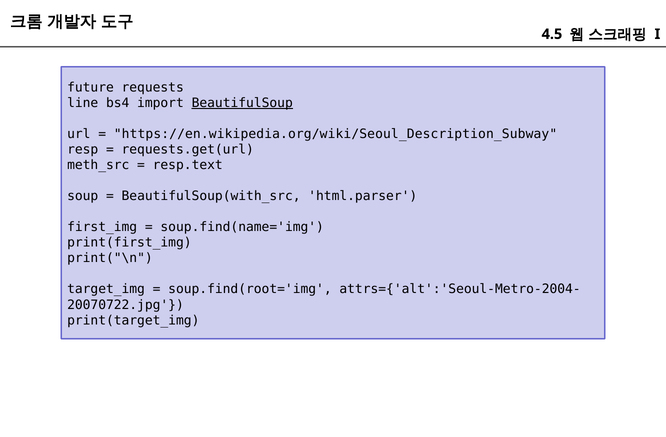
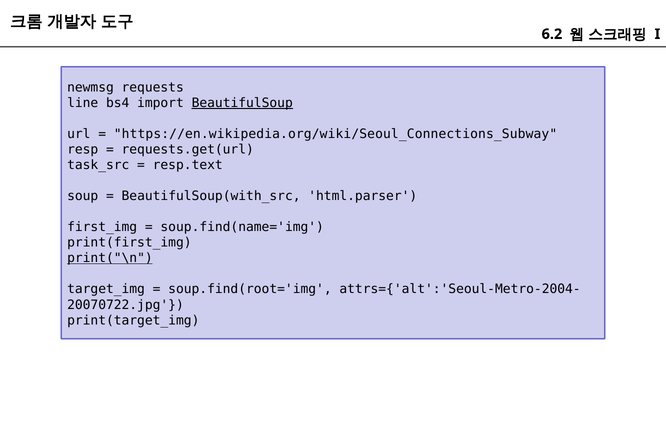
4.5: 4.5 -> 6.2 (552, 34)
future: future -> newmsg (90, 87)
https://en.wikipedia.org/wiki/Seoul_Description_Subway: https://en.wikipedia.org/wiki/Seoul_Description_Subway -> https://en.wikipedia.org/wiki/Seoul_Connections_Subway (335, 134)
meth_src: meth_src -> task_src (98, 165)
print("\n underline: none -> present (110, 258)
